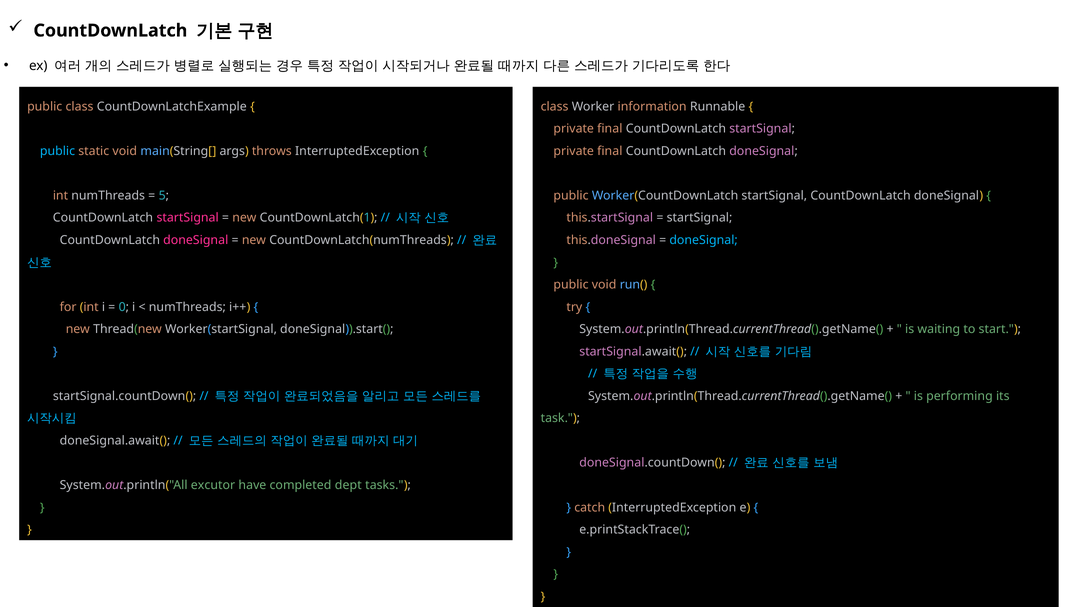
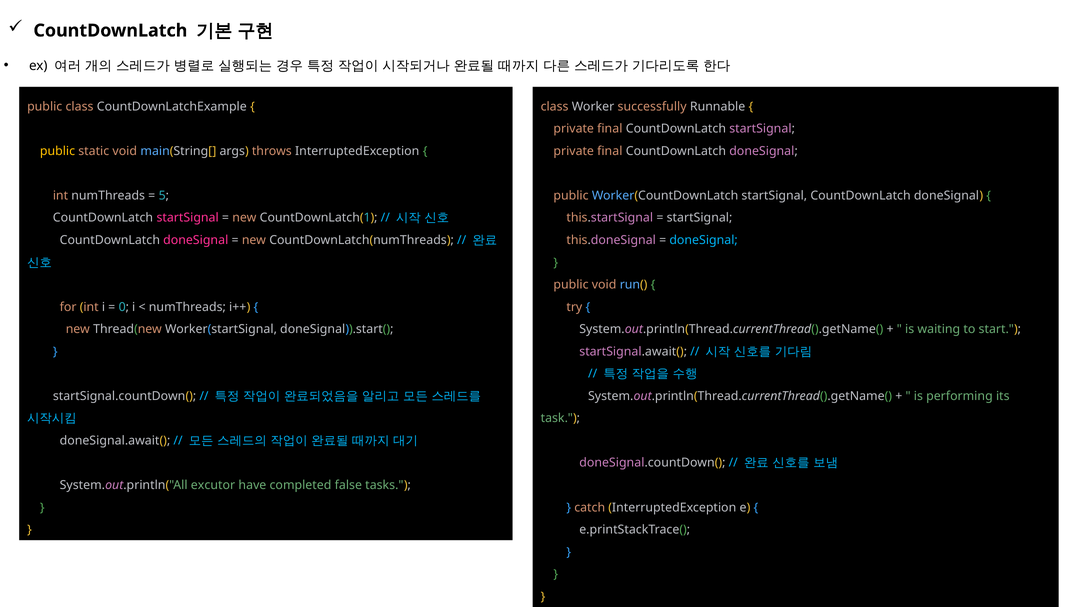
information: information -> successfully (652, 106)
public colour: light blue -> yellow (58, 151)
dept: dept -> false (348, 485)
